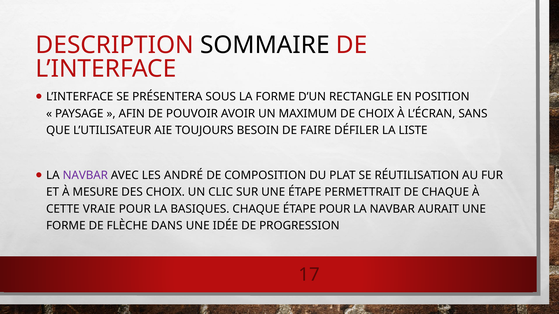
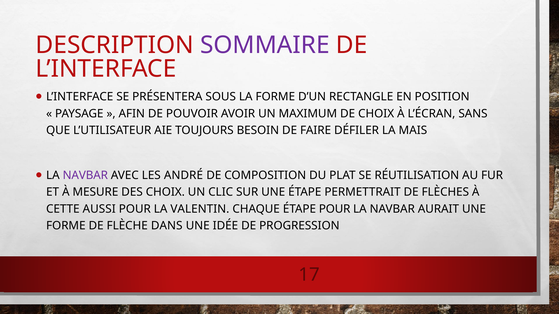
SOMMAIRE colour: black -> purple (265, 45)
LISTE: LISTE -> MAIS (413, 130)
DE CHAQUE: CHAQUE -> FLÈCHES (445, 192)
VRAIE: VRAIE -> AUSSI (99, 209)
BASIQUES: BASIQUES -> VALENTIN (200, 209)
